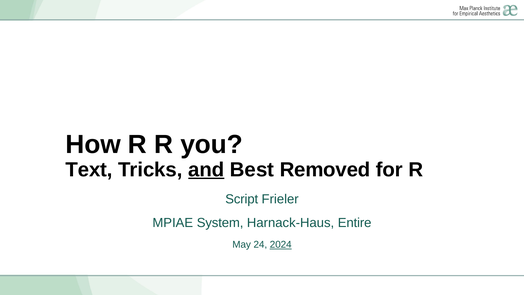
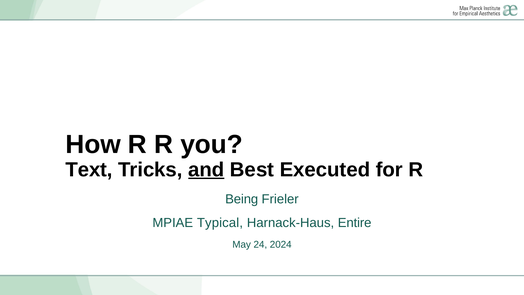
Removed: Removed -> Executed (325, 169)
Script: Script -> Being (242, 199)
System: System -> Typical (220, 223)
2024 underline: present -> none (281, 244)
